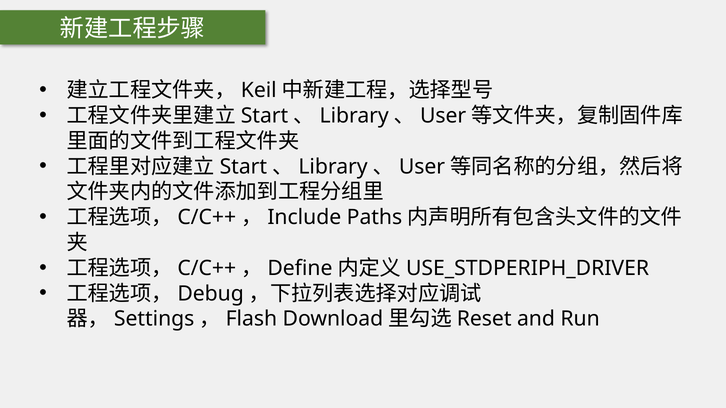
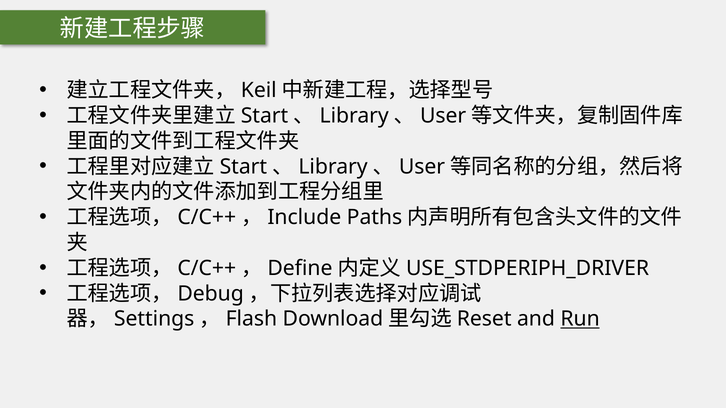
Run underline: none -> present (580, 319)
